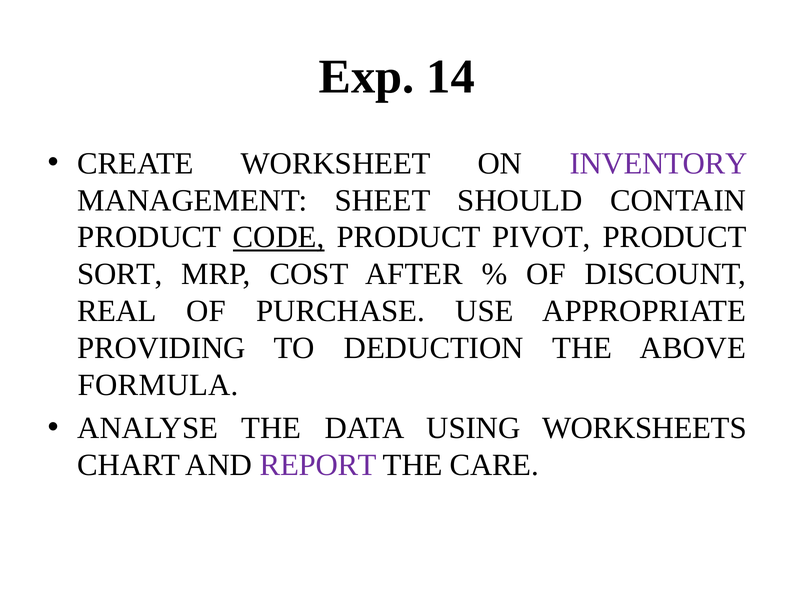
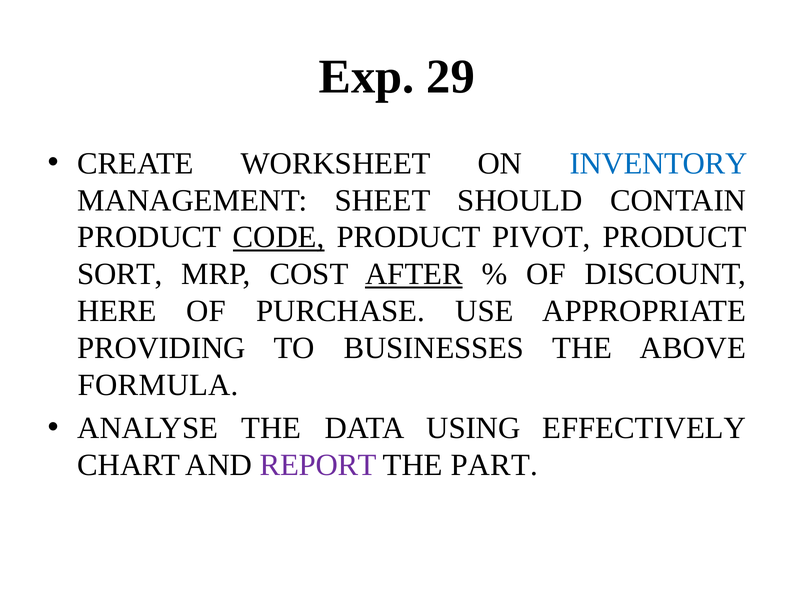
14: 14 -> 29 (451, 77)
INVENTORY colour: purple -> blue (659, 164)
AFTER underline: none -> present (414, 274)
REAL: REAL -> HERE (117, 311)
DEDUCTION: DEDUCTION -> BUSINESSES (434, 348)
WORKSHEETS: WORKSHEETS -> EFFECTIVELY (644, 429)
CARE: CARE -> PART (494, 466)
